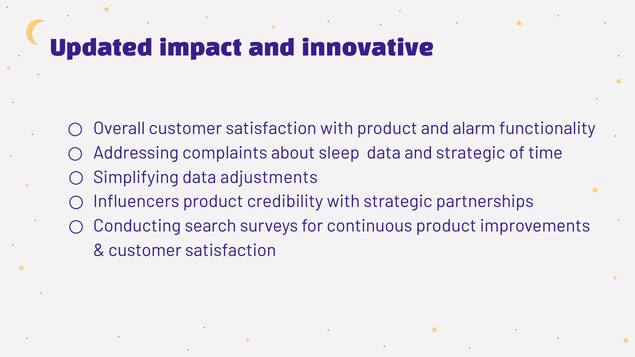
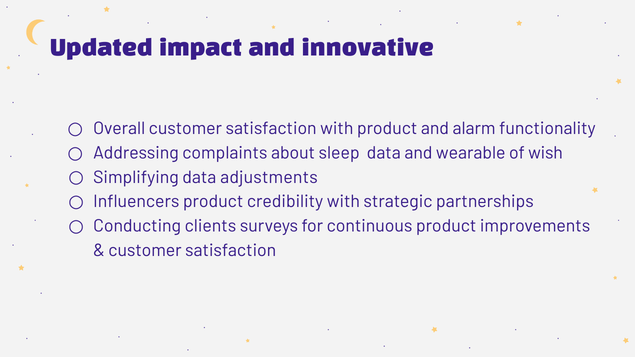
and strategic: strategic -> wearable (471, 153)
time: time -> wish (545, 153)
search: search -> clients (210, 226)
